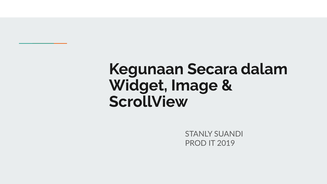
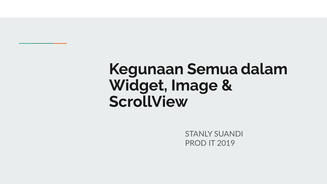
Secara: Secara -> Semua (212, 69)
